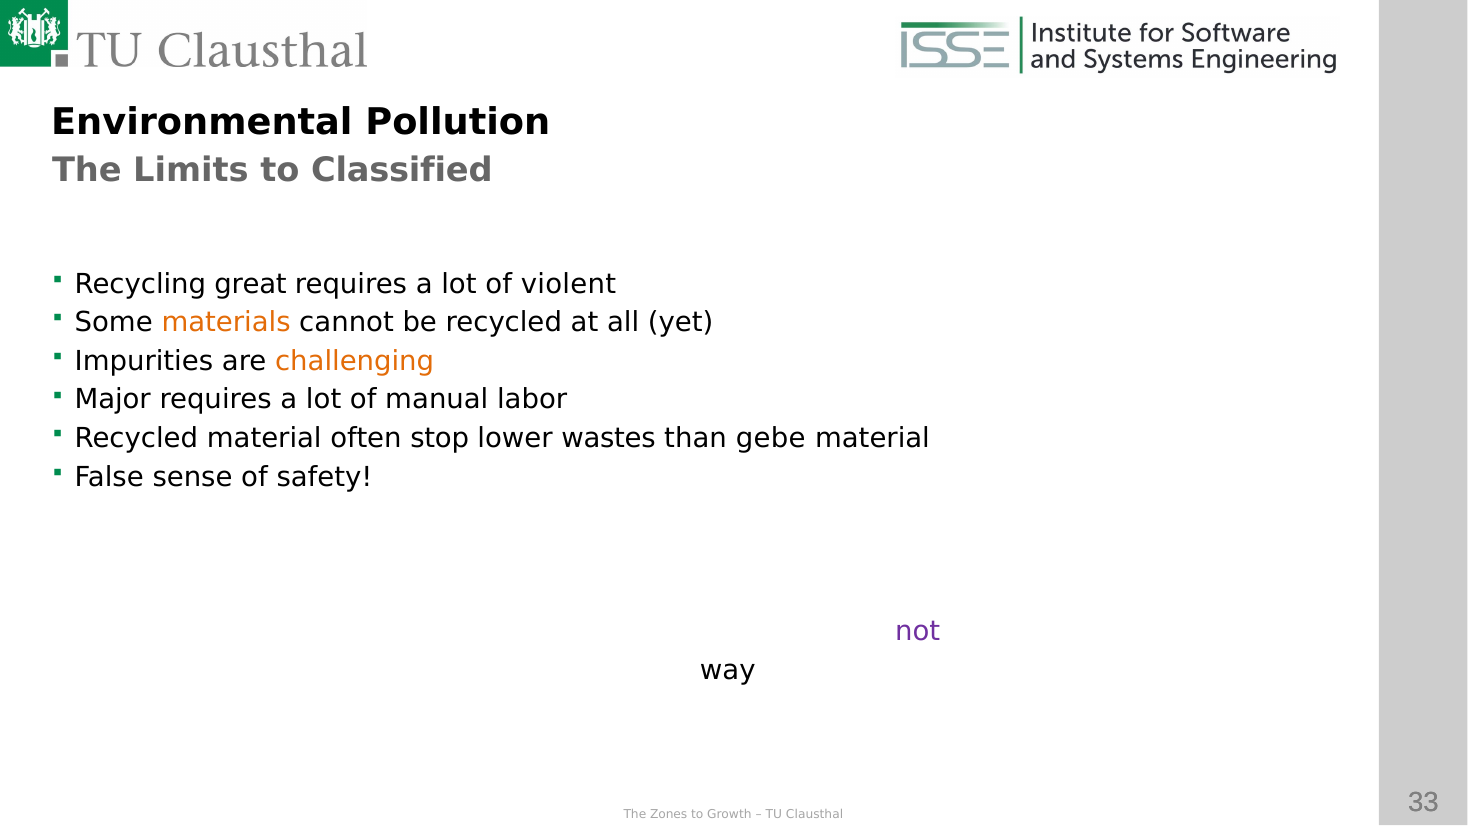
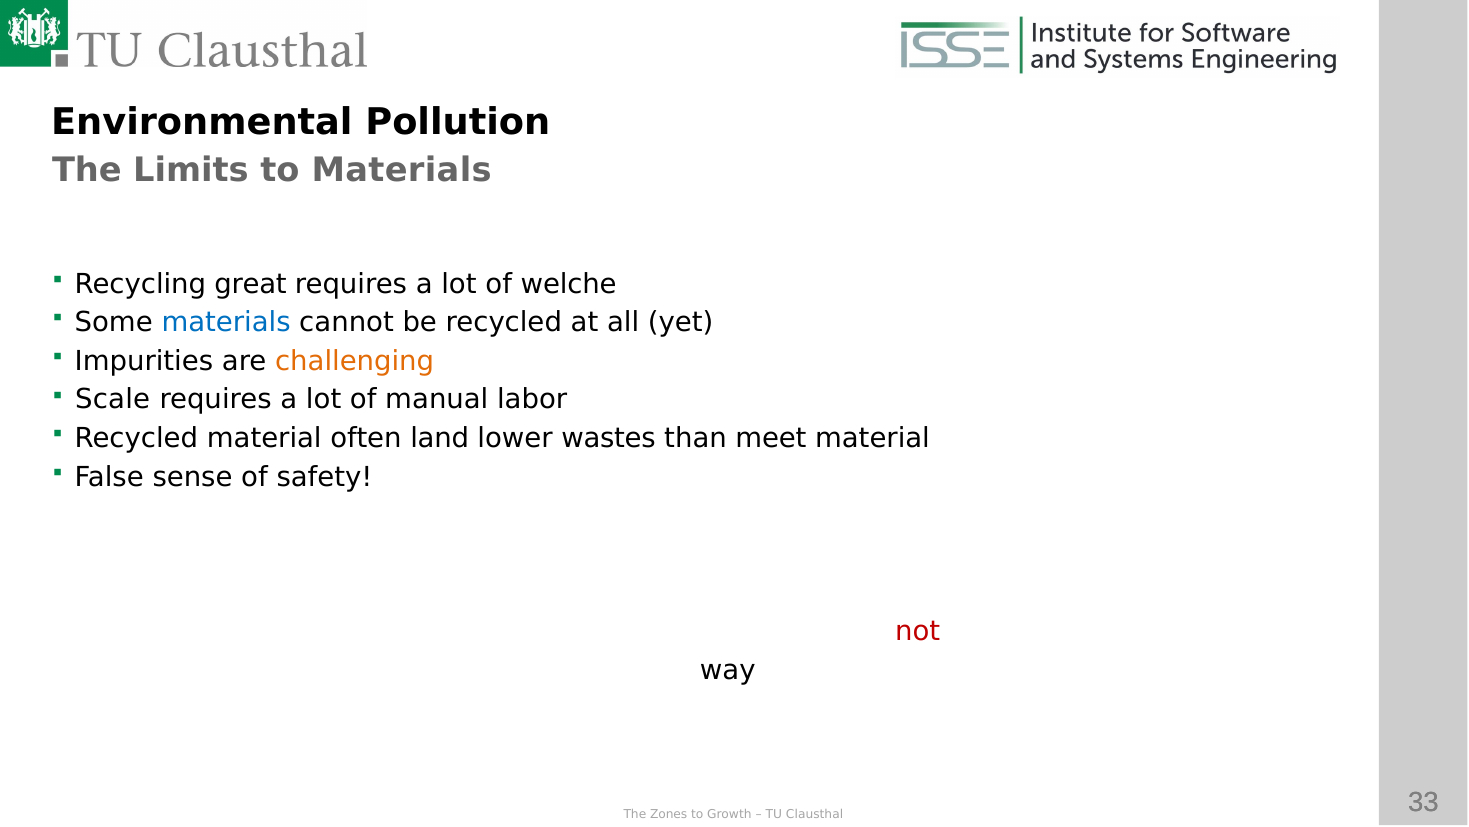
to Classified: Classified -> Materials (402, 170)
violent: violent -> welche (569, 284)
materials colour: orange -> blue (226, 322)
Major: Major -> Scale (113, 400)
often stop: stop -> land (440, 438)
gebe: gebe -> meet (771, 438)
not colour: purple -> red (918, 631)
